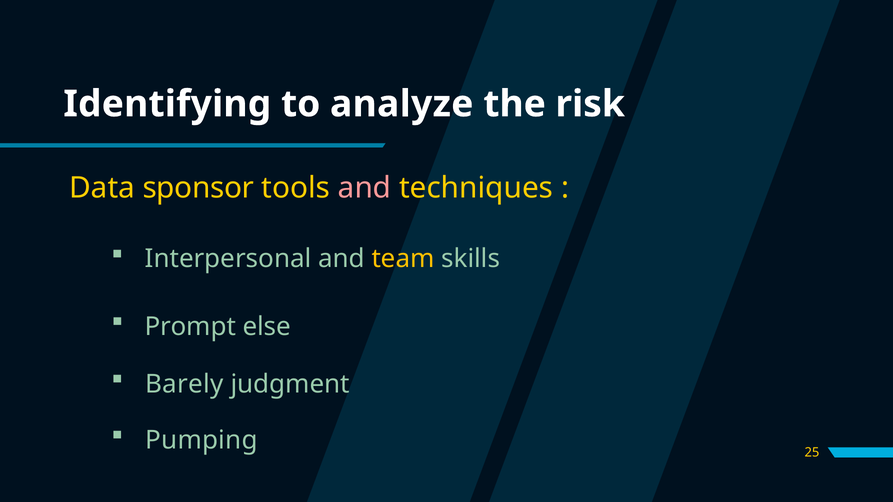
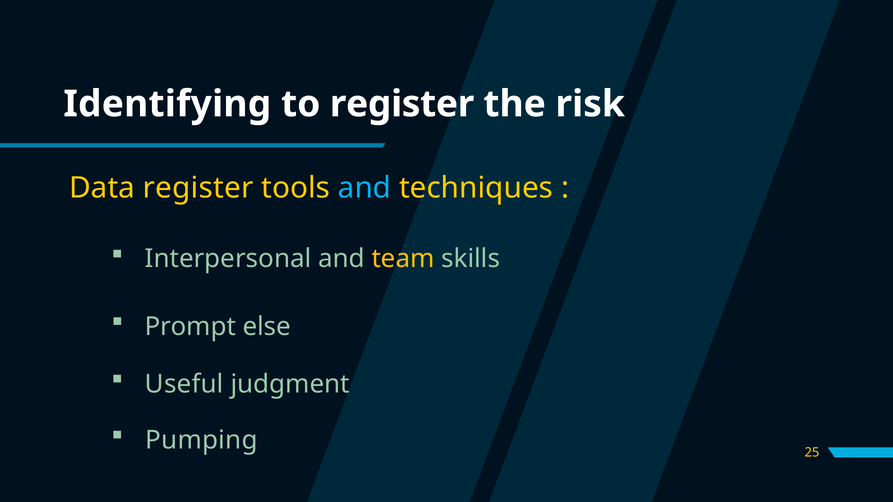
to analyze: analyze -> register (402, 104)
Data sponsor: sponsor -> register (198, 188)
and colour: pink -> light blue (365, 188)
Barely: Barely -> Useful (184, 384)
